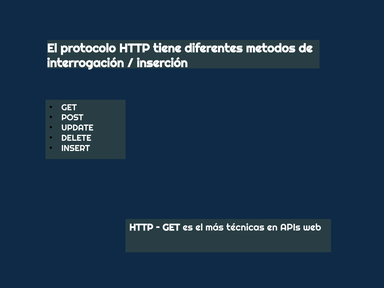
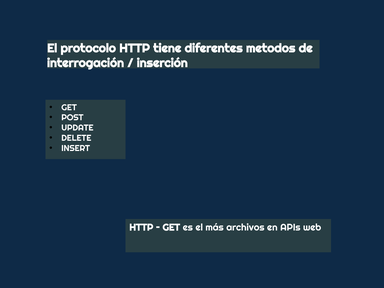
técnicas: técnicas -> archivos (245, 227)
